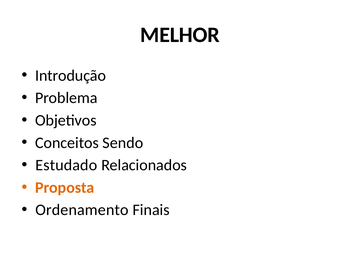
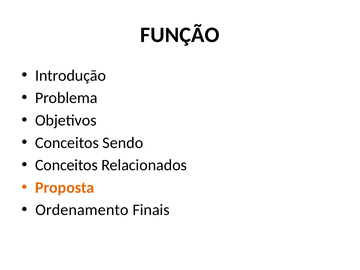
MELHOR: MELHOR -> FUNÇÃO (180, 35)
Estudado: Estudado -> Conceitos (66, 165)
